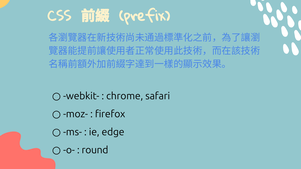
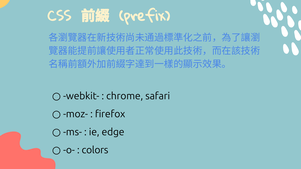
round: round -> colors (95, 150)
